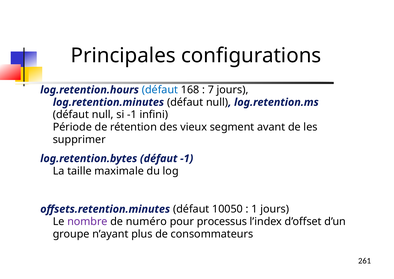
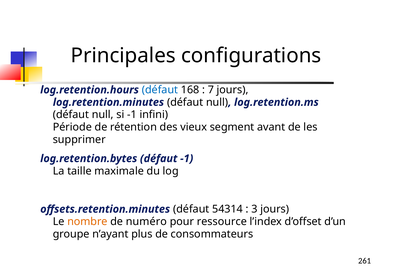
10050: 10050 -> 54314 (228, 209)
1: 1 -> 3 (254, 209)
nombre colour: purple -> orange (87, 221)
processus: processus -> ressource (222, 221)
